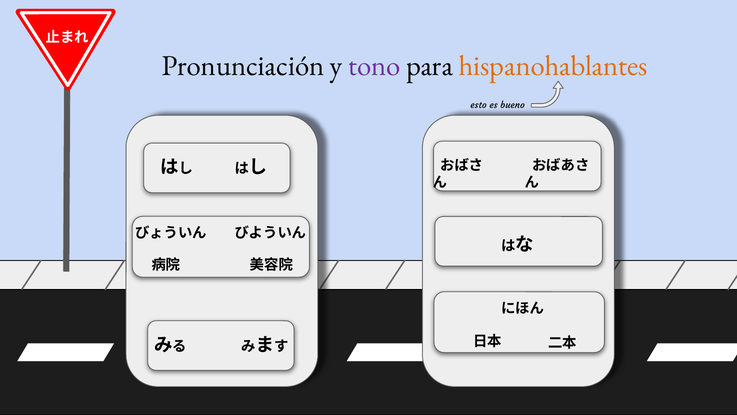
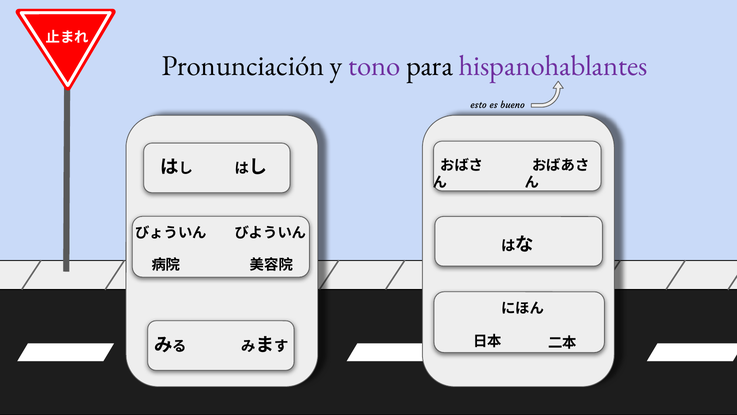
hispanohablantes colour: orange -> purple (553, 66)
